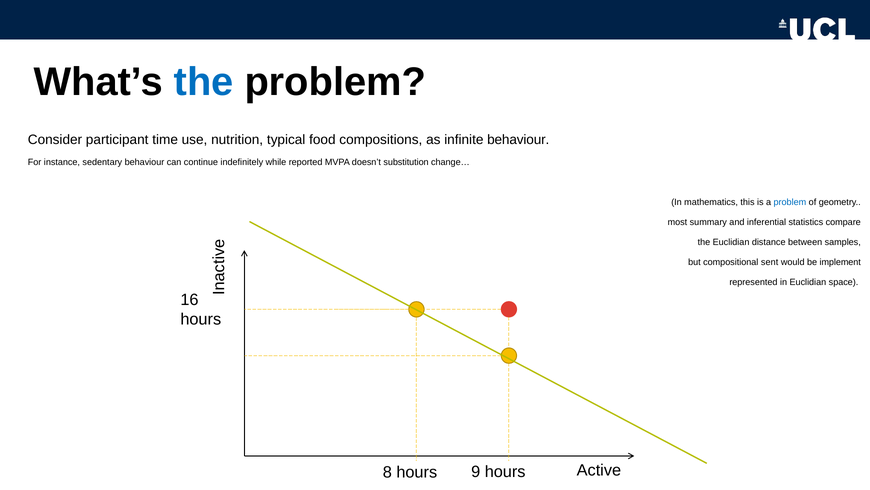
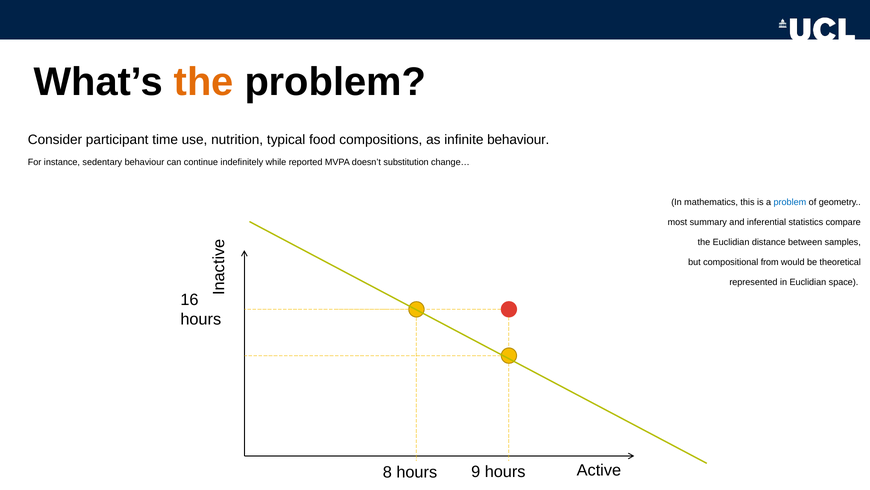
the colour: blue -> orange (204, 82)
sent: sent -> from (770, 262)
implement: implement -> theoretical (840, 262)
